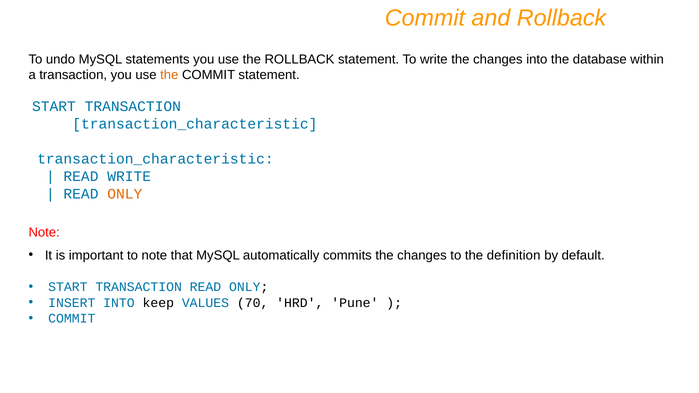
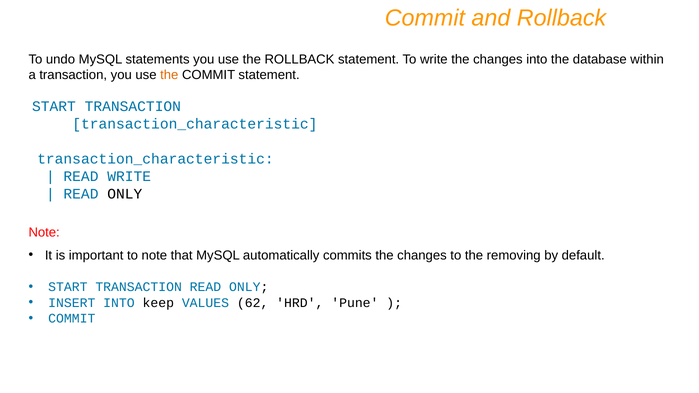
ONLY colour: orange -> black (125, 194)
definition: definition -> removing (514, 255)
70: 70 -> 62 (253, 303)
